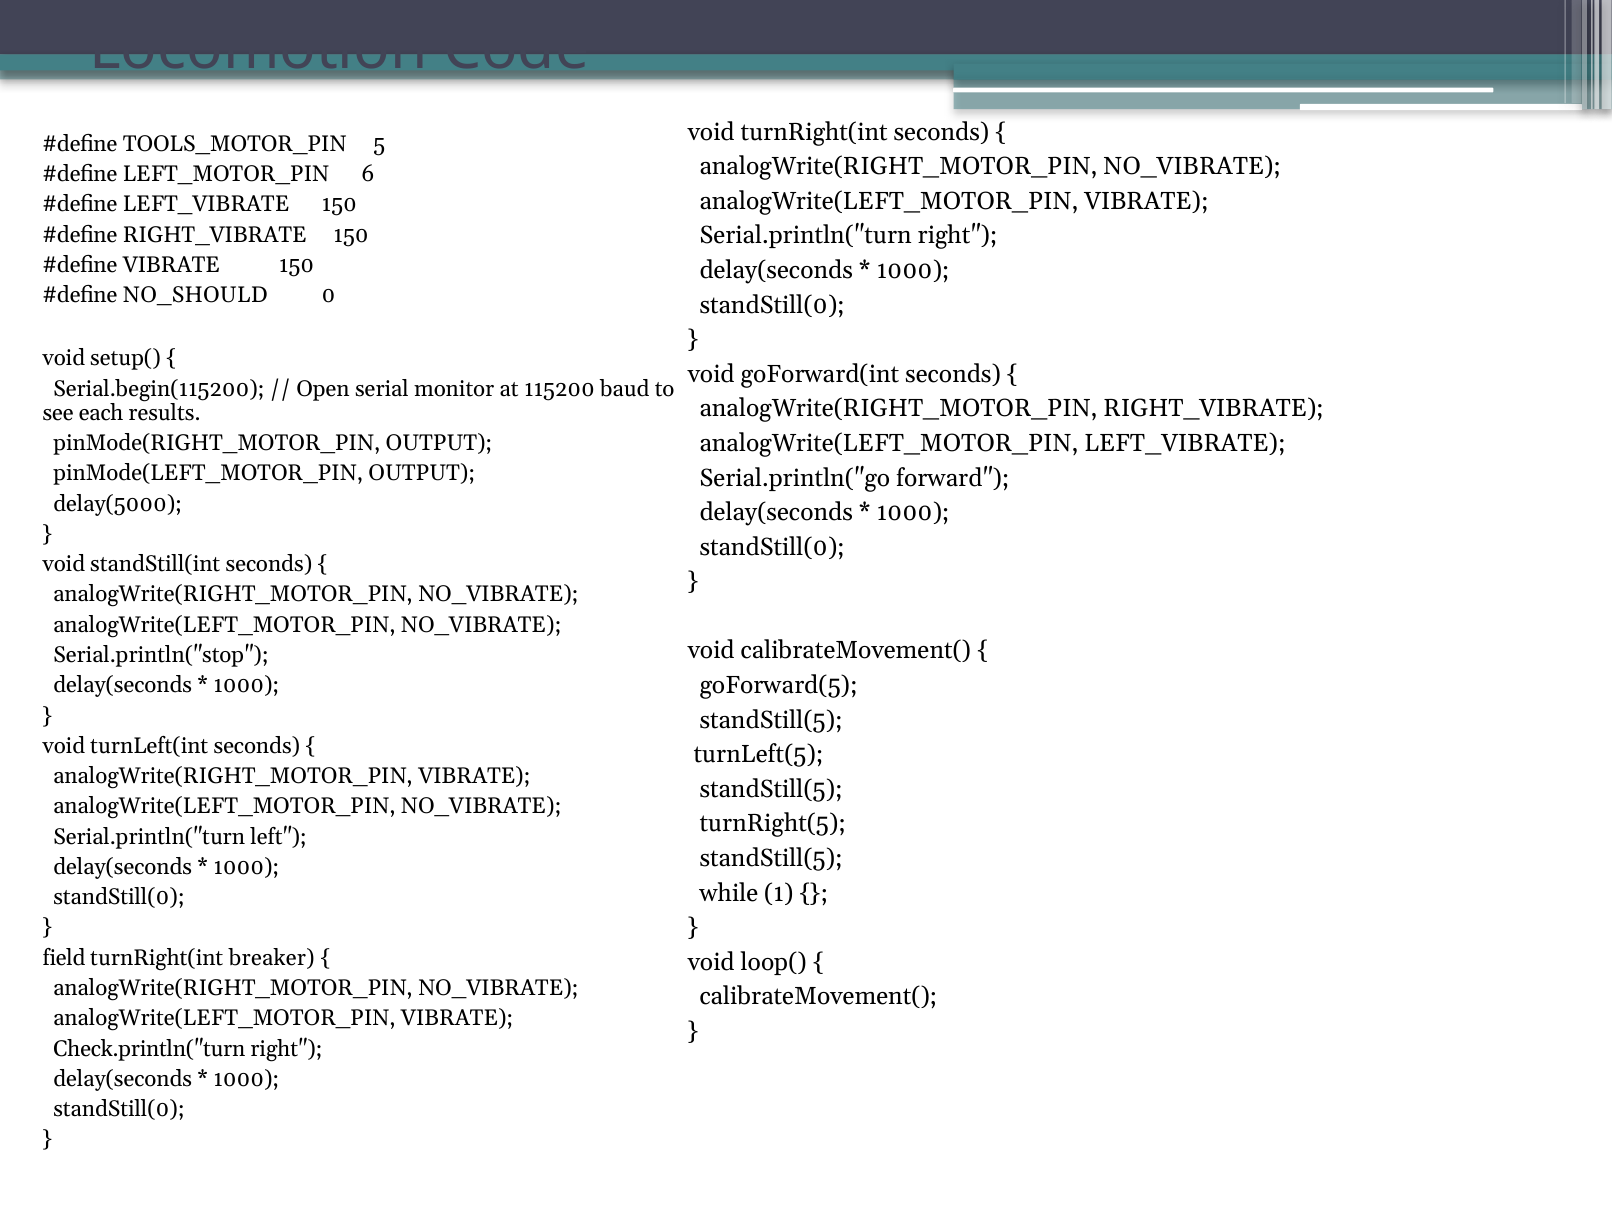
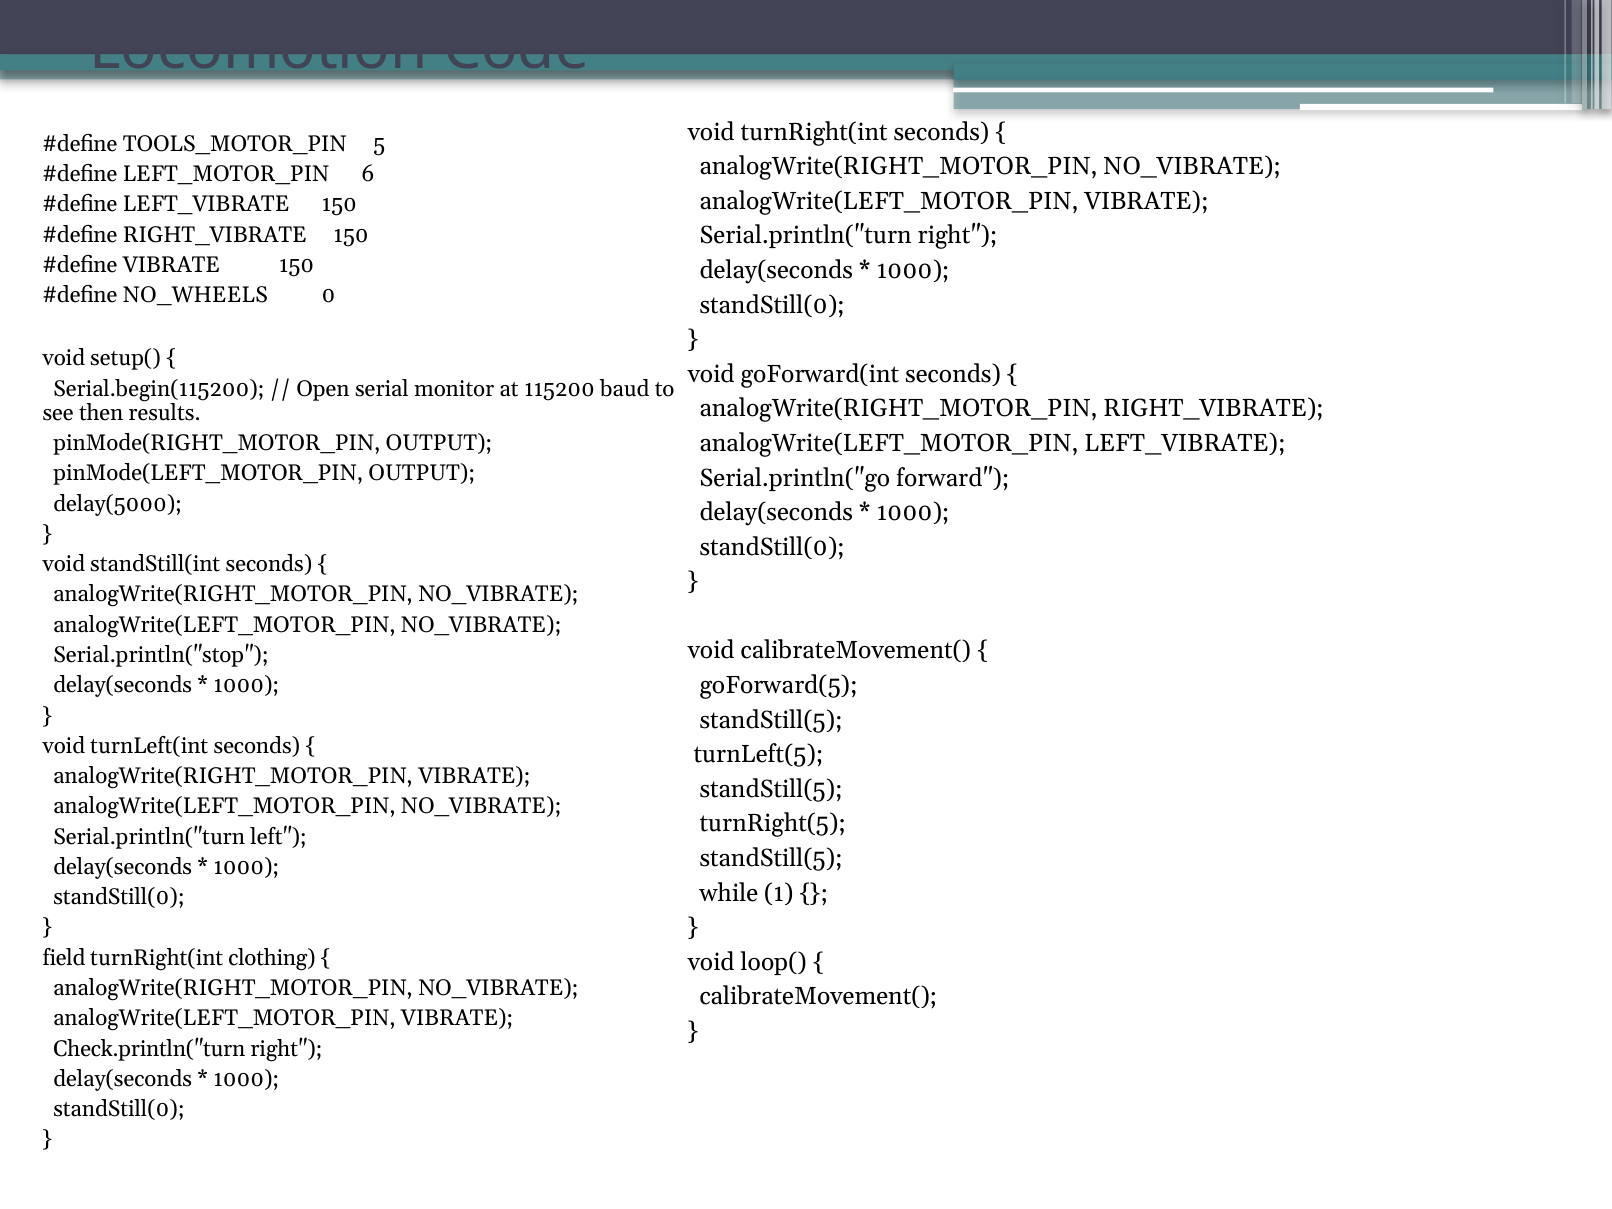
NO_SHOULD: NO_SHOULD -> NO_WHEELS (195, 295)
each: each -> then (101, 413)
breaker: breaker -> clothing (272, 958)
